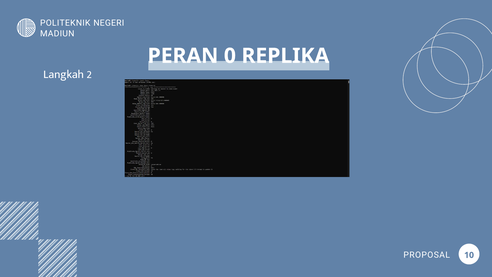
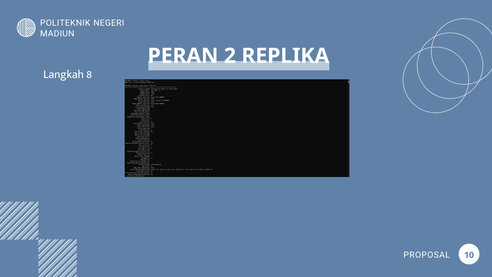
0: 0 -> 2 (230, 56)
2: 2 -> 8 (89, 74)
